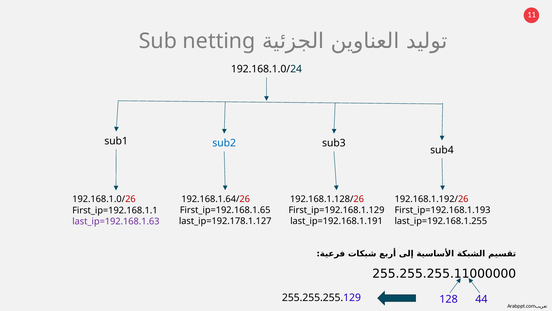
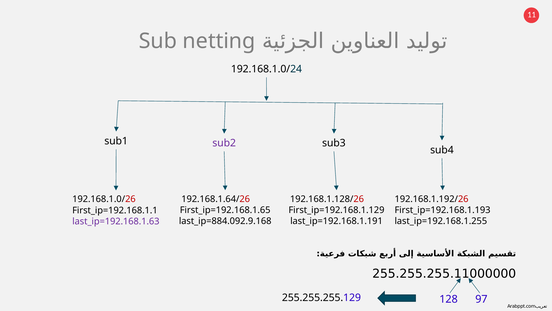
sub2 colour: blue -> purple (224, 143)
last_ip=192.178.1.127: last_ip=192.178.1.127 -> last_ip=884.092.9.168 (225, 221)
44: 44 -> 97 (481, 299)
